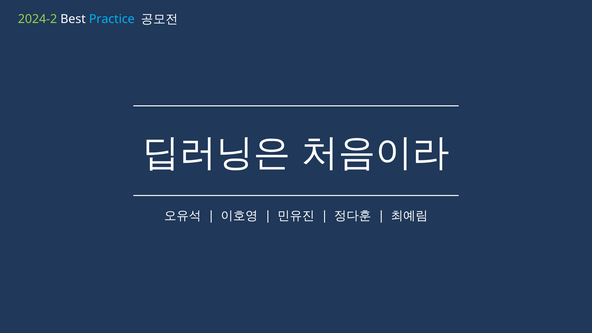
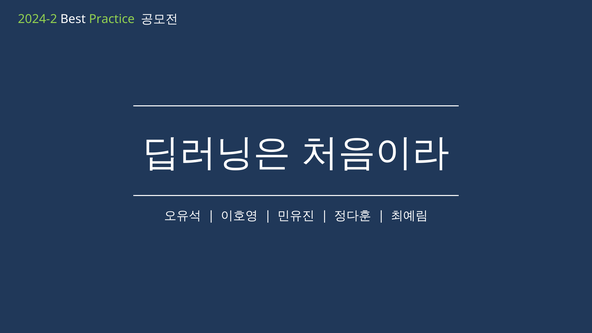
Practice colour: light blue -> light green (112, 19)
